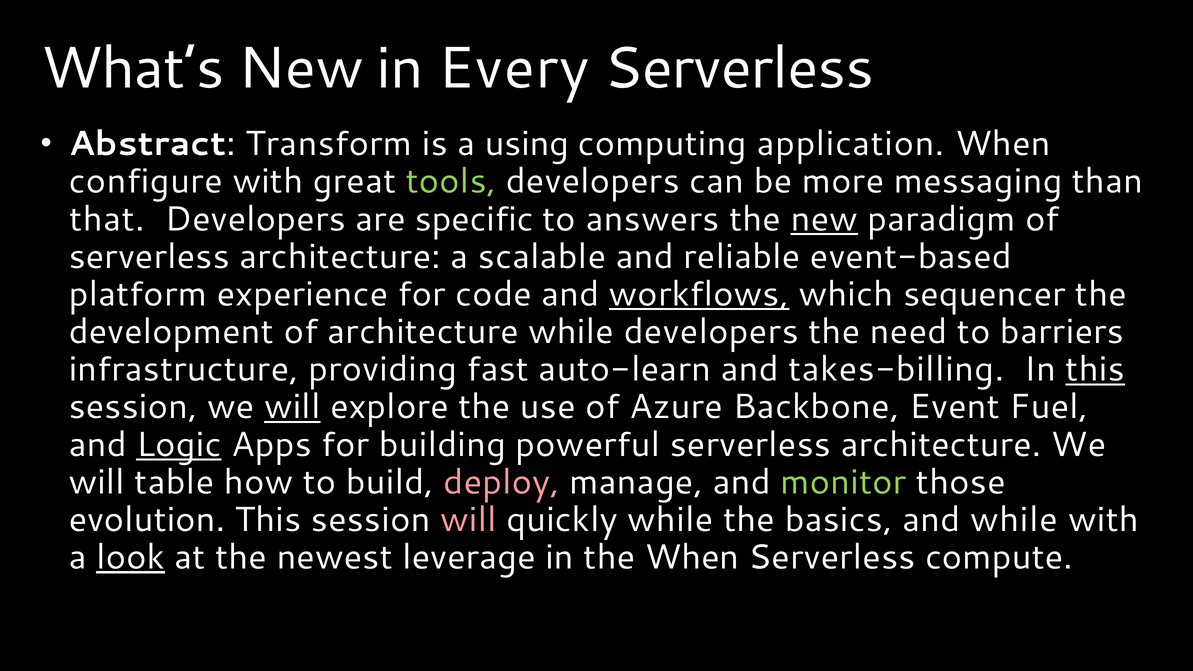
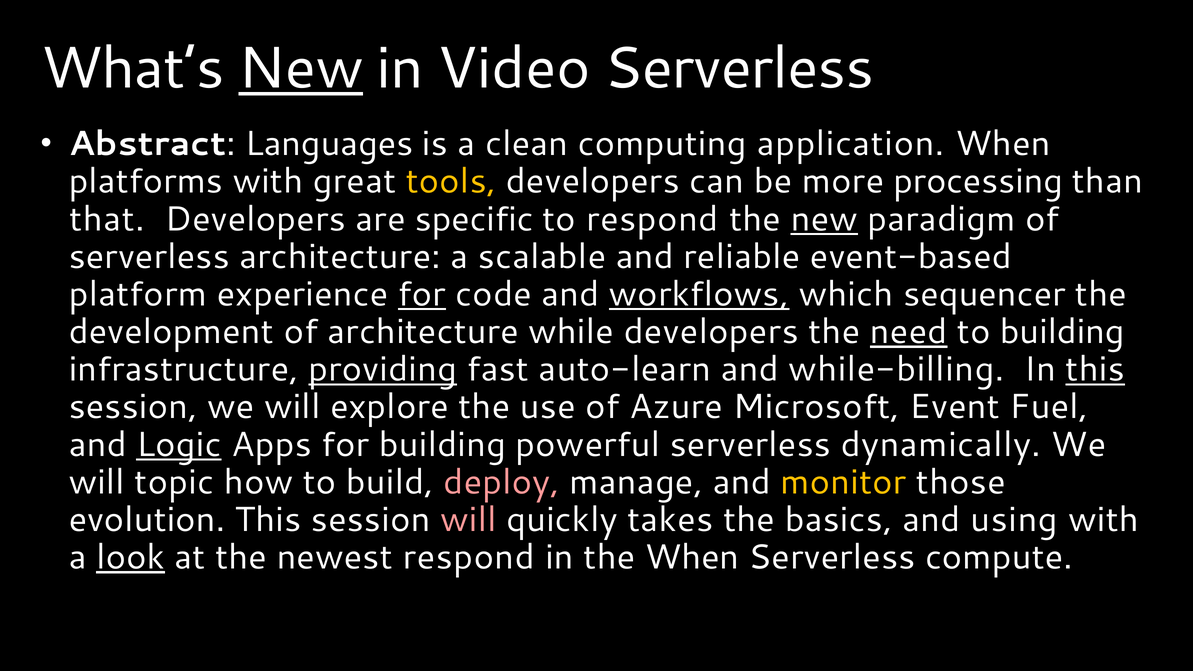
New underline: none -> present (301, 68)
Every: Every -> Video (514, 68)
Transform: Transform -> Languages (329, 144)
using: using -> clean (527, 144)
configure: configure -> platforms (146, 181)
tools colour: light green -> yellow (451, 181)
messaging: messaging -> processing (978, 181)
to answers: answers -> respond (652, 219)
for underline: none -> present (422, 294)
need underline: none -> present (909, 332)
to barriers: barriers -> building (1062, 332)
providing underline: none -> present (383, 369)
takes-billing: takes-billing -> while-billing (896, 369)
will underline: present -> none (292, 407)
Backbone: Backbone -> Microsoft (816, 407)
powerful serverless architecture: architecture -> dynamically (941, 445)
table: table -> topic (174, 482)
monitor colour: light green -> yellow (843, 482)
quickly while: while -> takes (670, 520)
and while: while -> using (1014, 520)
newest leverage: leverage -> respond (469, 557)
